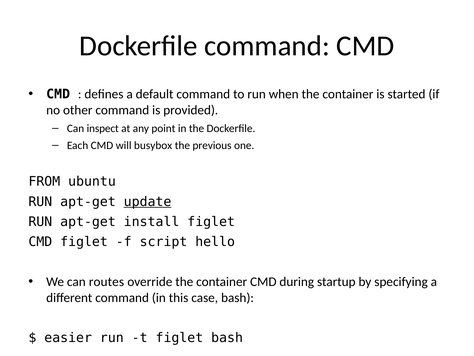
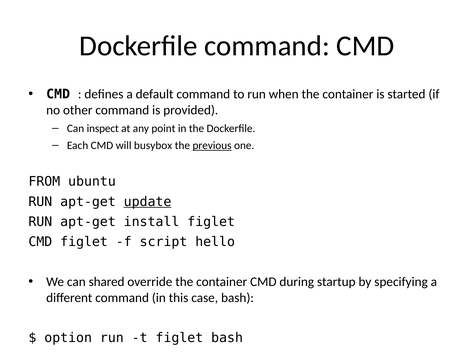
previous underline: none -> present (212, 145)
routes: routes -> shared (107, 281)
easier: easier -> option (68, 337)
